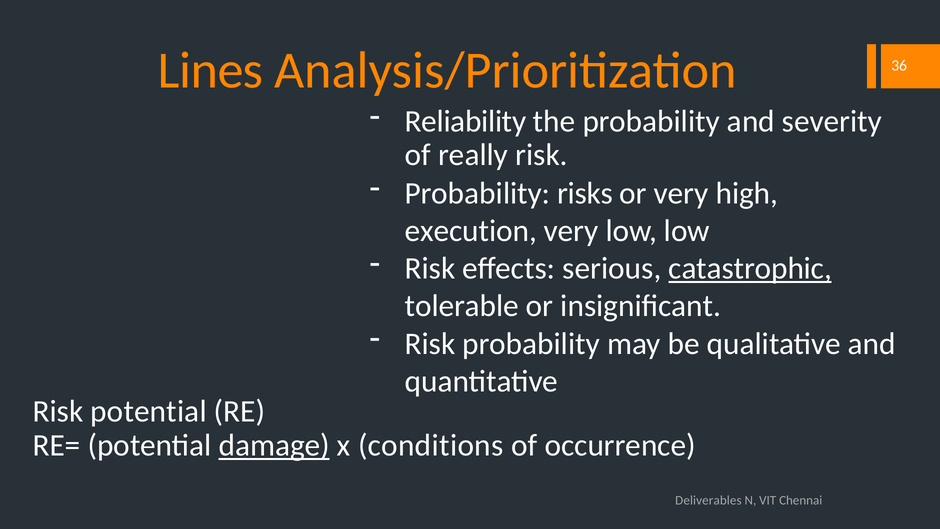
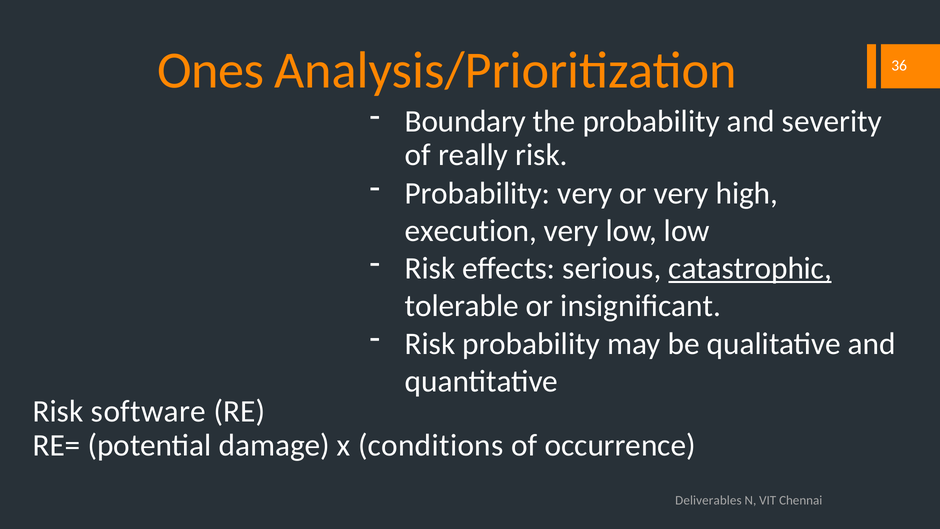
Lines: Lines -> Ones (211, 70)
Reliability: Reliability -> Boundary (465, 121)
Probability risks: risks -> very (585, 193)
Risk potential: potential -> software (148, 411)
damage underline: present -> none (274, 445)
